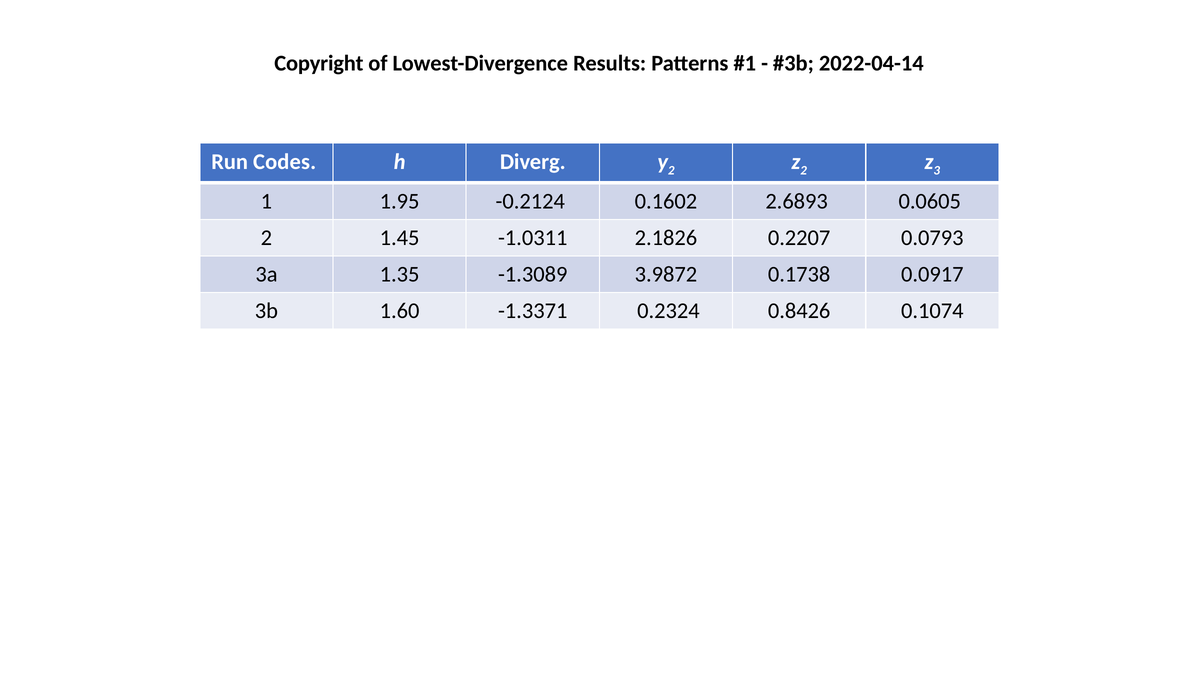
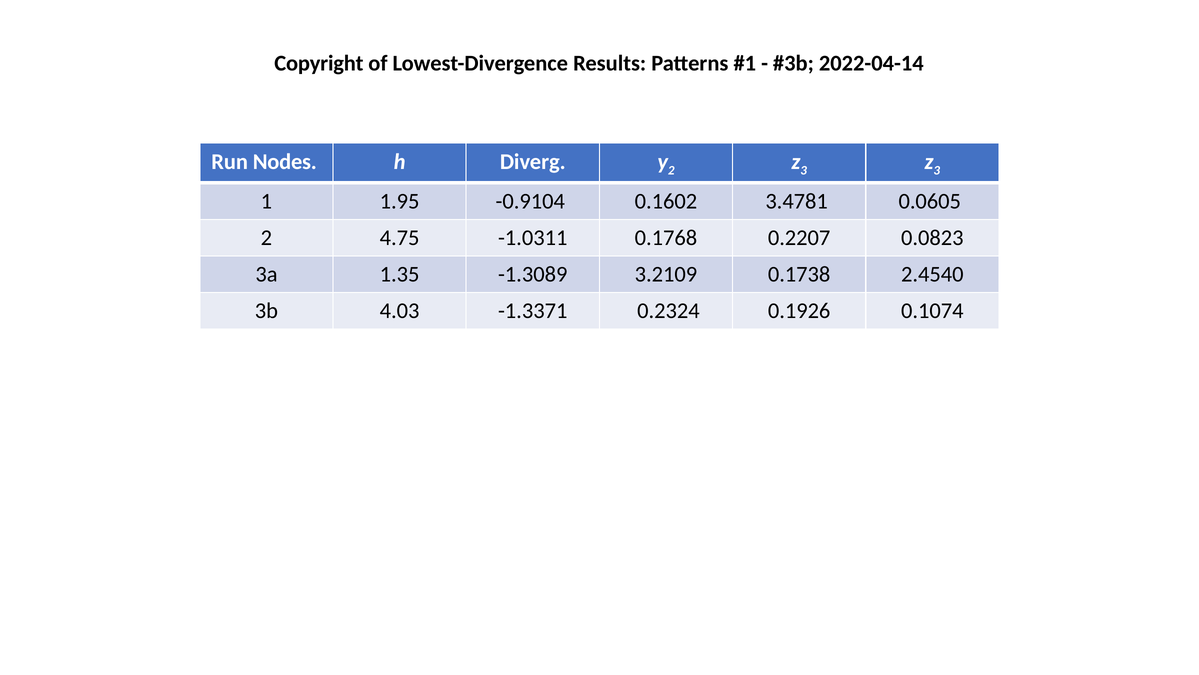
Codes: Codes -> Nodes (285, 162)
2: 2 -> 3 (804, 170)
-0.2124: -0.2124 -> -0.9104 (530, 201)
2.6893: 2.6893 -> 3.4781 (797, 201)
1.45: 1.45 -> 4.75 (400, 238)
2.1826: 2.1826 -> 0.1768 (666, 238)
0.0793: 0.0793 -> 0.0823 (932, 238)
3.9872: 3.9872 -> 3.2109 (666, 274)
0.0917: 0.0917 -> 2.4540 (932, 274)
1.60: 1.60 -> 4.03 (400, 311)
0.8426: 0.8426 -> 0.1926 (799, 311)
